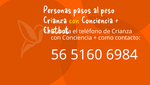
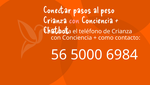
Personas: Personas -> Conectar (57, 10)
con colour: yellow -> pink (74, 20)
5160: 5160 -> 5000 (86, 54)
